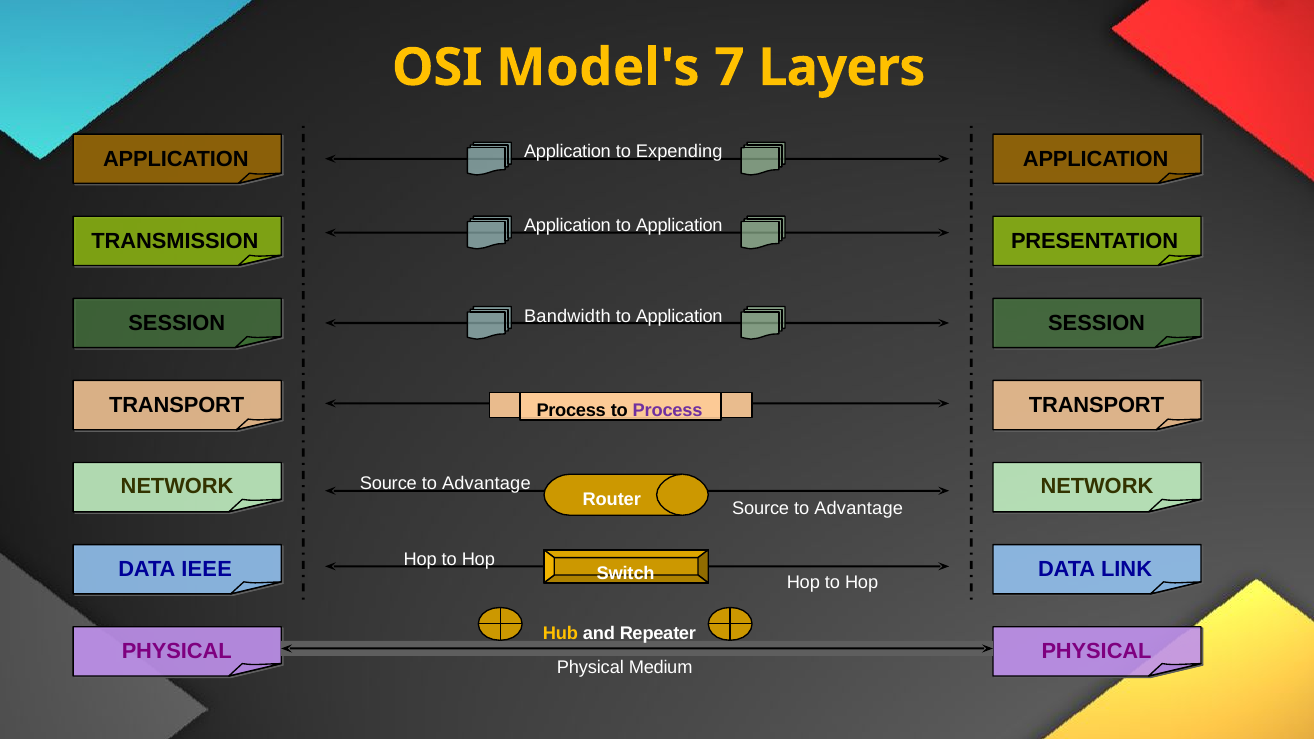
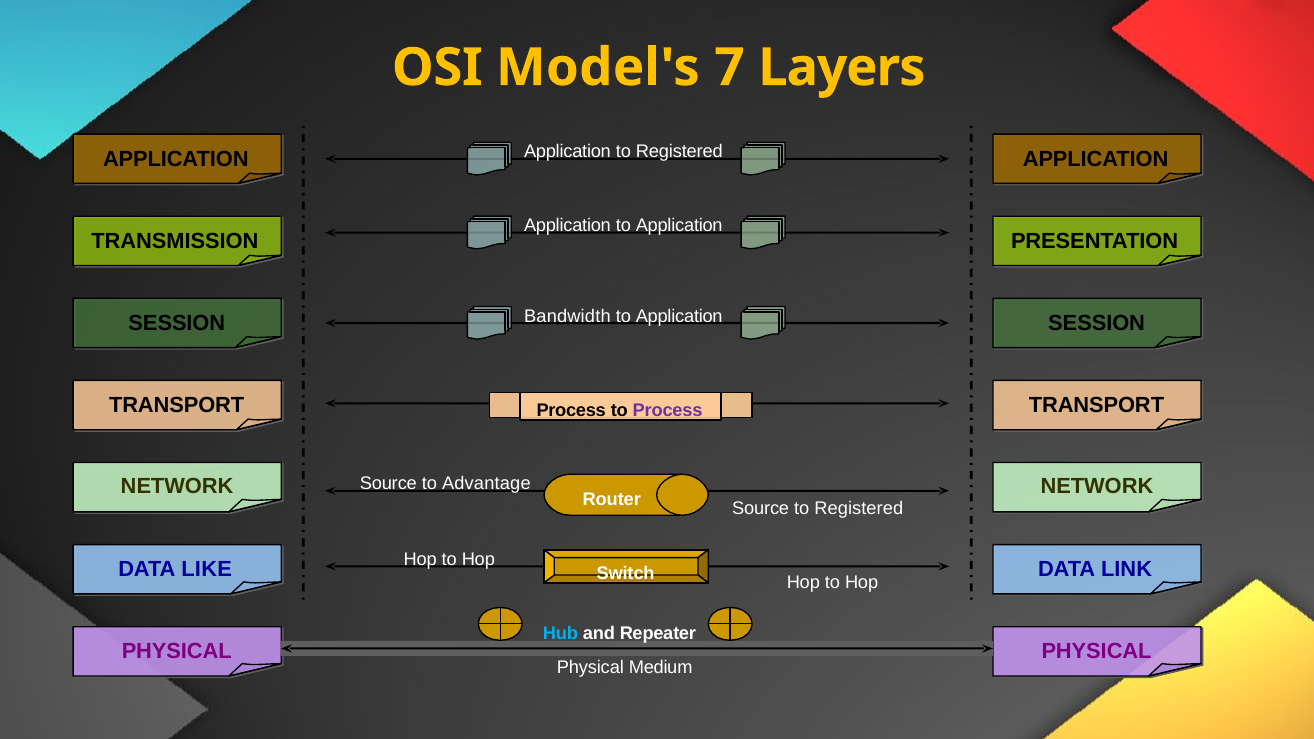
Application to Expending: Expending -> Registered (679, 152)
Advantage: Advantage -> Registered (859, 509)
IEEE: IEEE -> LIKE (207, 569)
Hub colour: yellow -> light blue (560, 633)
